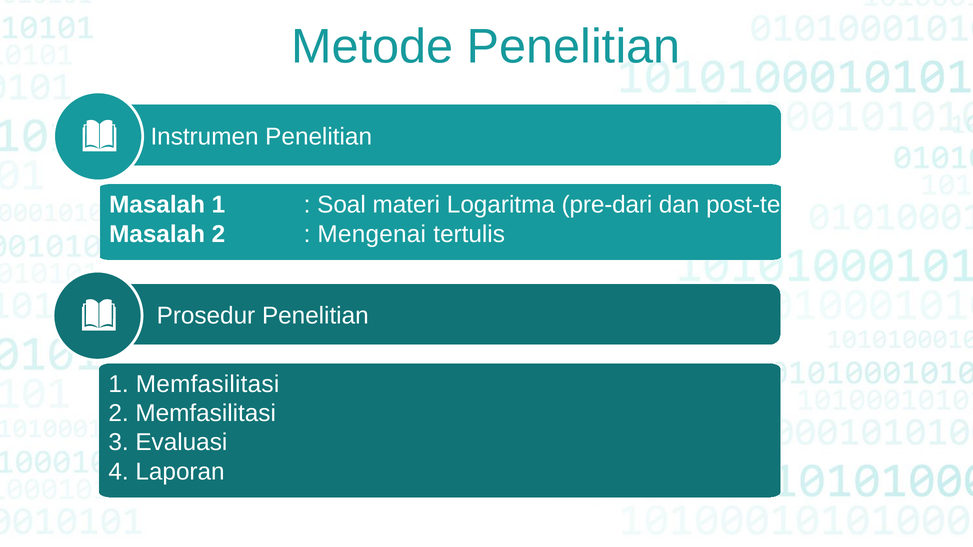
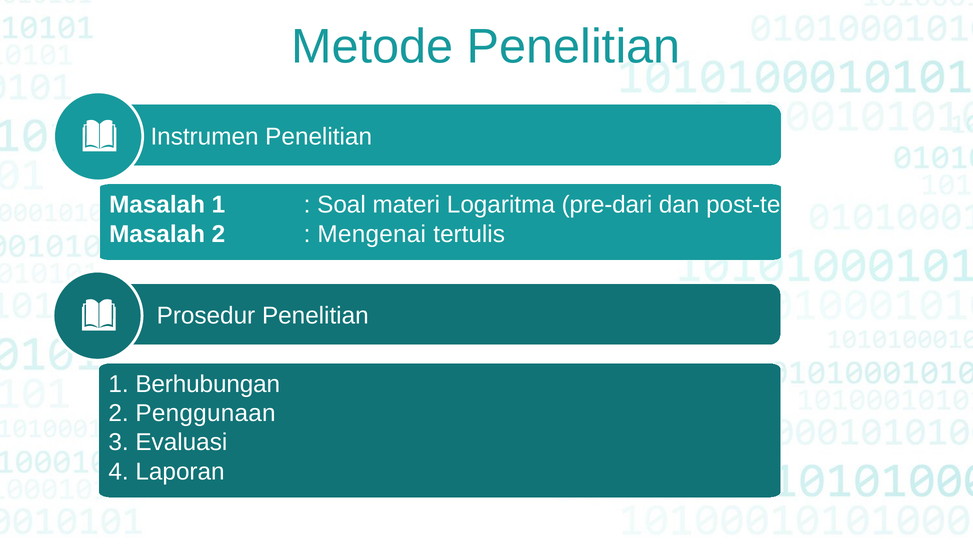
1 Memfasilitasi: Memfasilitasi -> Berhubungan (208, 384)
2 Memfasilitasi: Memfasilitasi -> Penggunaan (206, 414)
